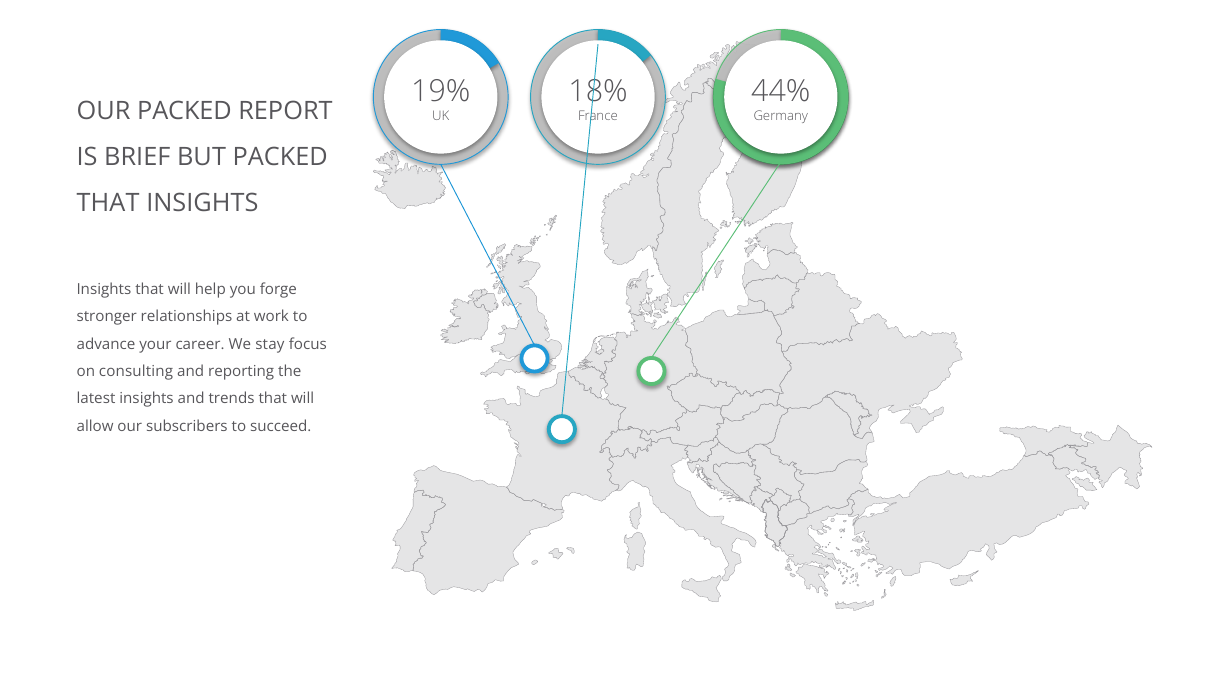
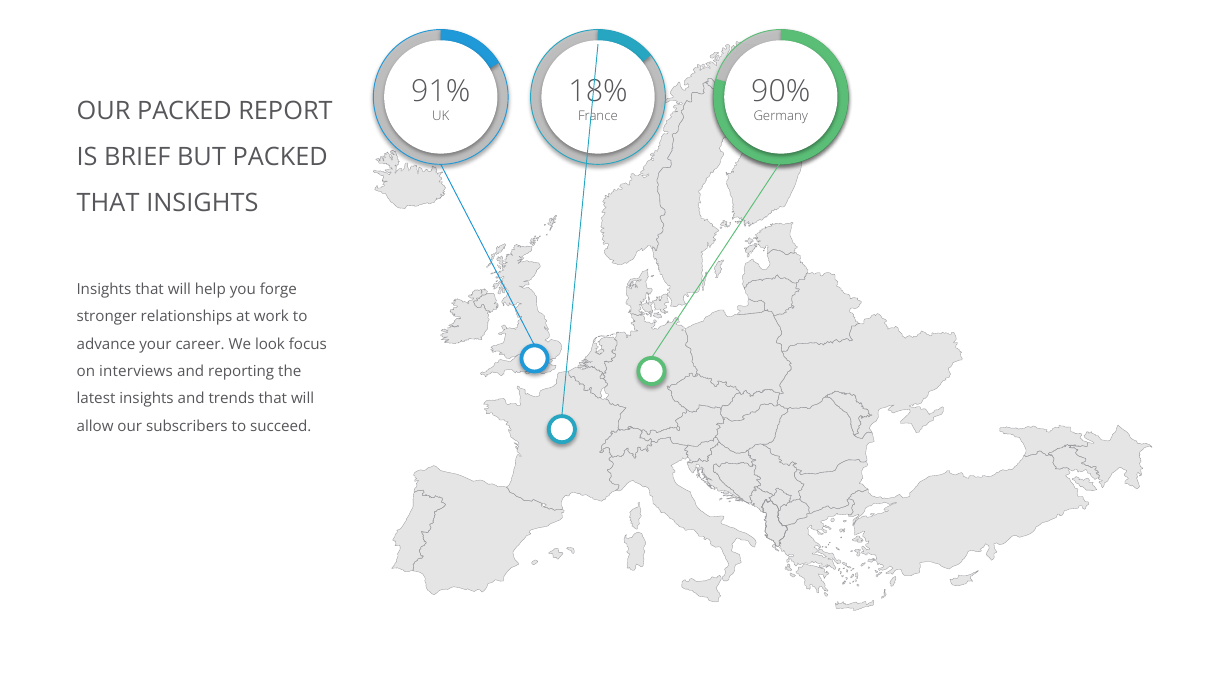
19%: 19% -> 91% (441, 91)
44%: 44% -> 90% (781, 91)
stay: stay -> look (270, 344)
consulting: consulting -> interviews (136, 371)
